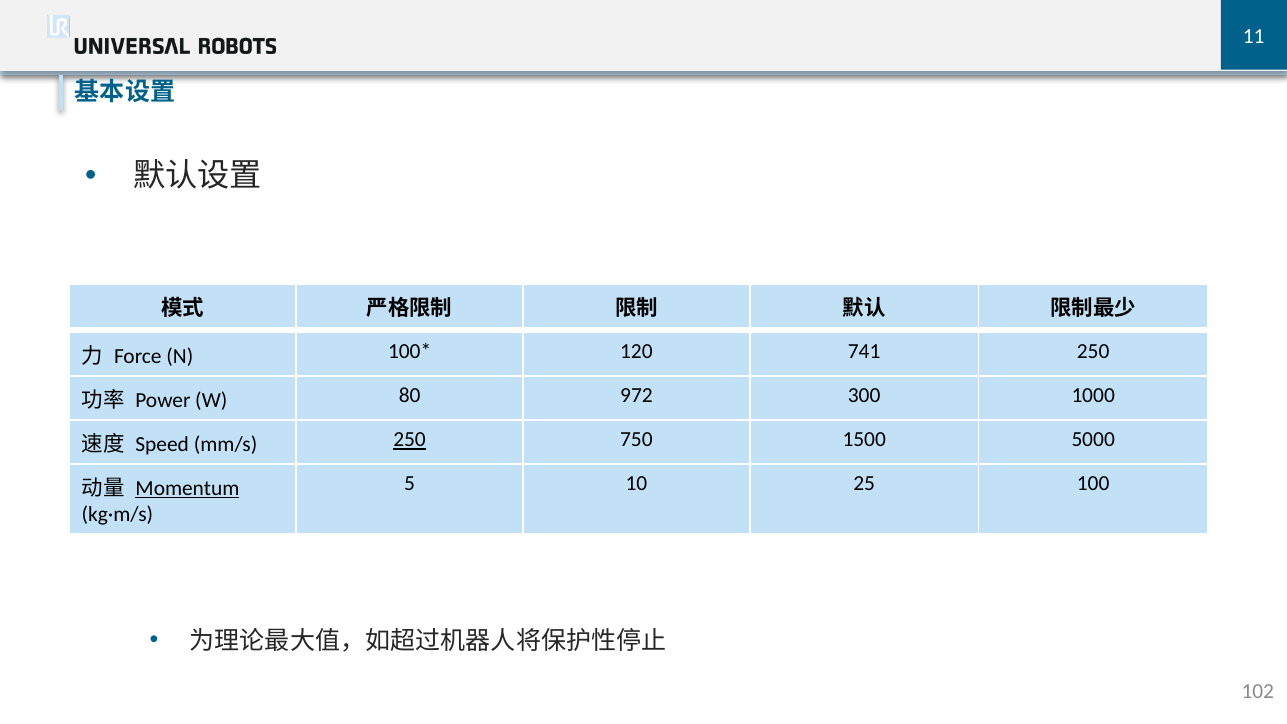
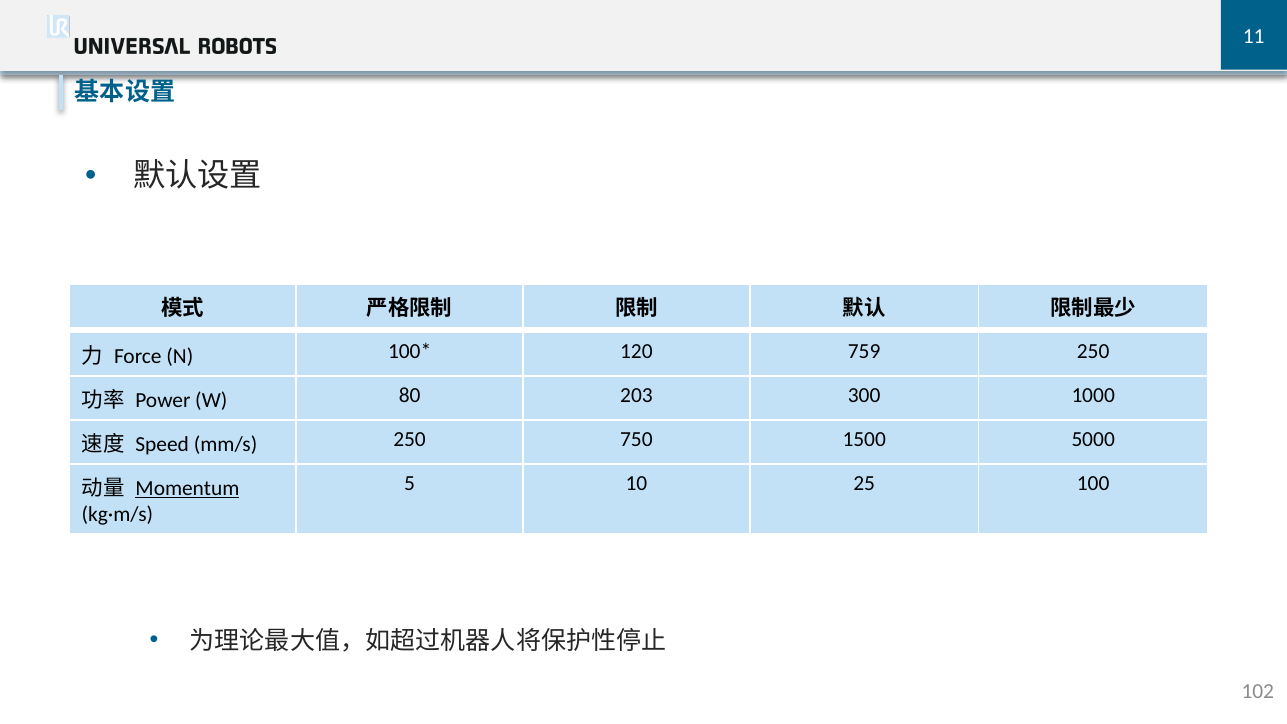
741: 741 -> 759 (864, 352)
972: 972 -> 203 (636, 396)
250 underline: present -> none (410, 440)
